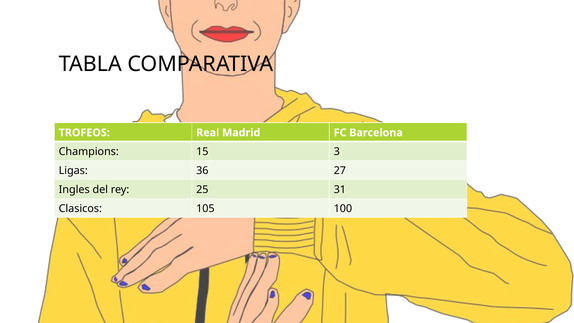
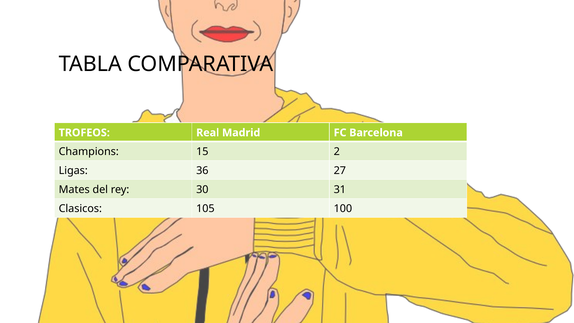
3: 3 -> 2 (337, 152)
Ingles: Ingles -> Mates (74, 190)
25: 25 -> 30 (202, 190)
